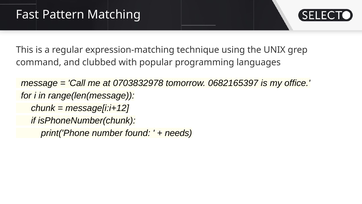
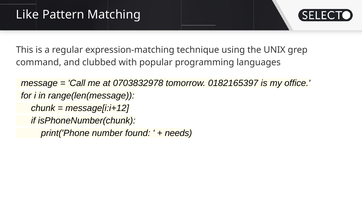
Fast: Fast -> Like (27, 15)
0682165397: 0682165397 -> 0182165397 (233, 83)
